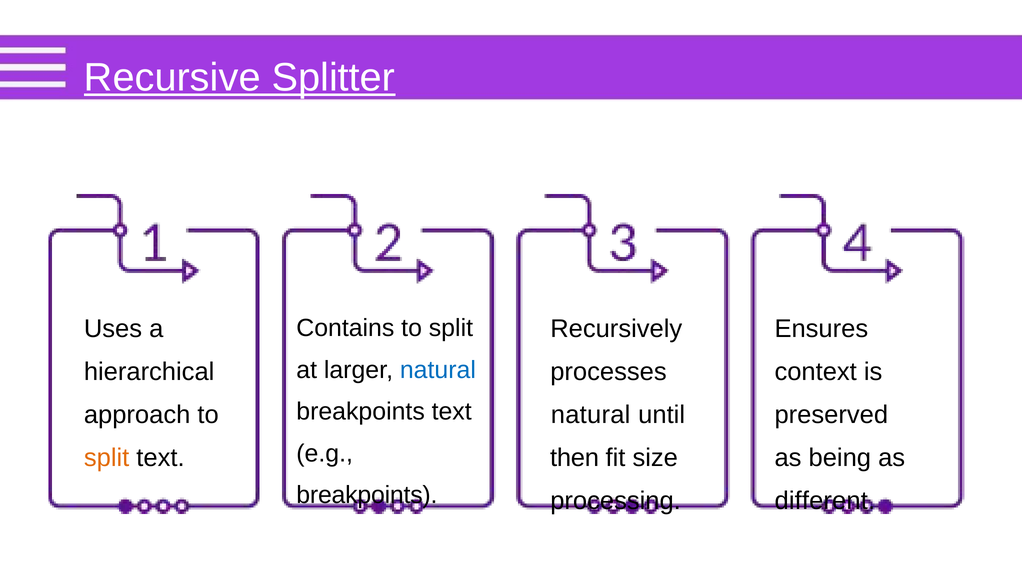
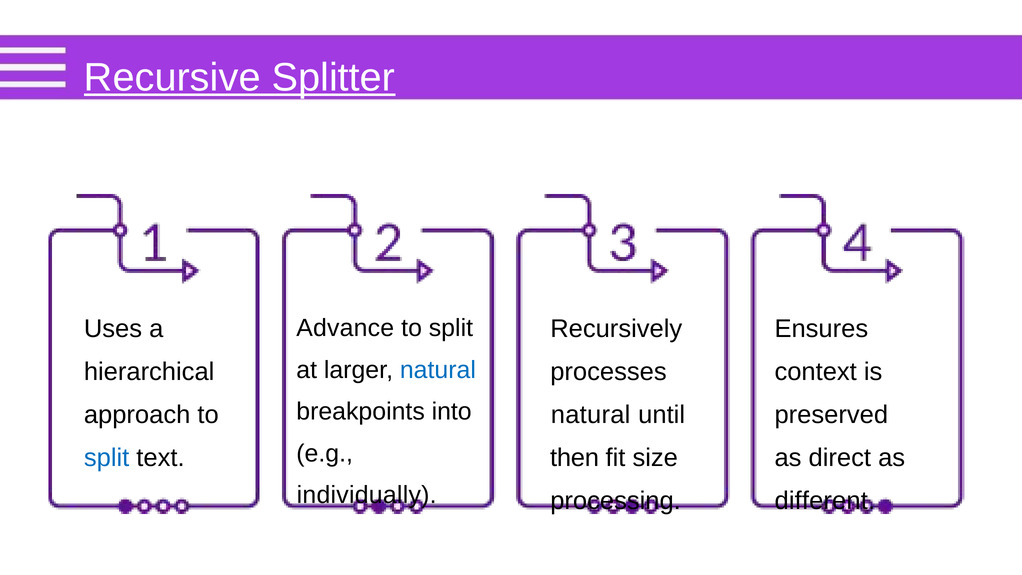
Contains: Contains -> Advance (345, 328)
breakpoints text: text -> into (452, 412)
split colour: orange -> blue (107, 458)
being: being -> direct (840, 458)
breakpoints: breakpoints -> individually (367, 495)
